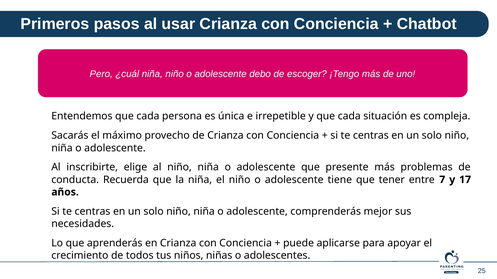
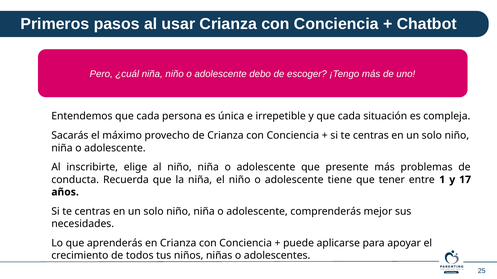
7: 7 -> 1 (442, 180)
